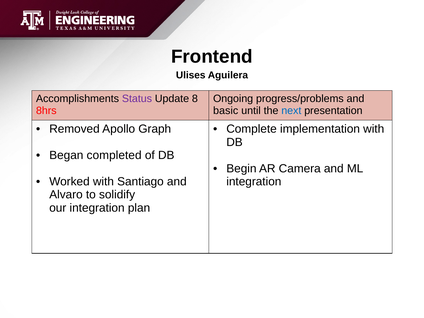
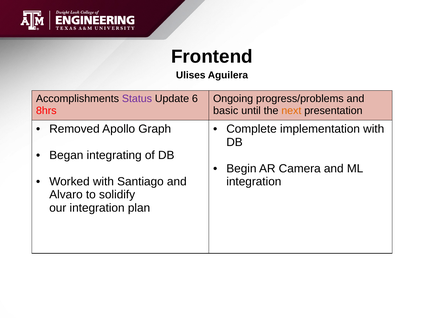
8: 8 -> 6 (195, 99)
next colour: blue -> orange (291, 111)
completed: completed -> integrating (114, 155)
